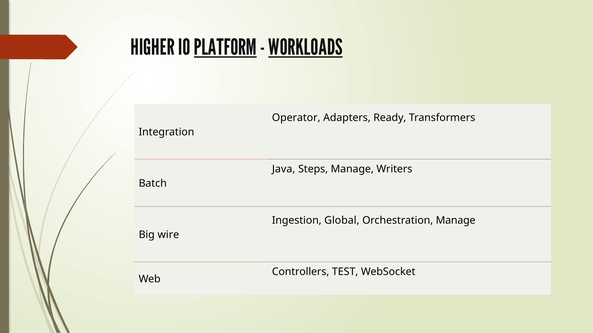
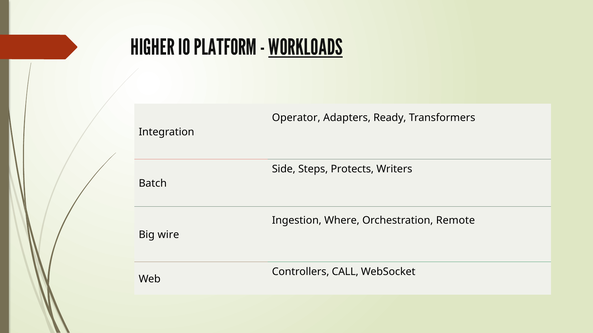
PLATFORM underline: present -> none (225, 47)
Java: Java -> Side (284, 169)
Steps Manage: Manage -> Protects (352, 169)
Global: Global -> Where (342, 221)
Orchestration Manage: Manage -> Remote (456, 221)
TEST: TEST -> CALL (345, 272)
